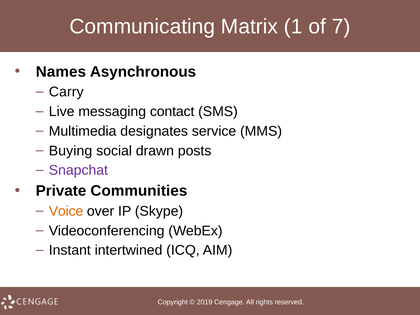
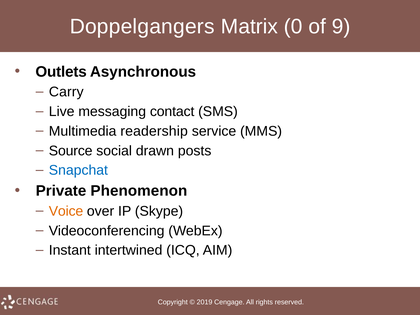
Communicating: Communicating -> Doppelgangers (142, 27)
1: 1 -> 0 (293, 27)
7: 7 -> 9 (341, 27)
Names: Names -> Outlets (61, 72)
designates: designates -> readership (154, 131)
Buying: Buying -> Source (71, 151)
Snapchat colour: purple -> blue (78, 170)
Communities: Communities -> Phenomenon (139, 191)
